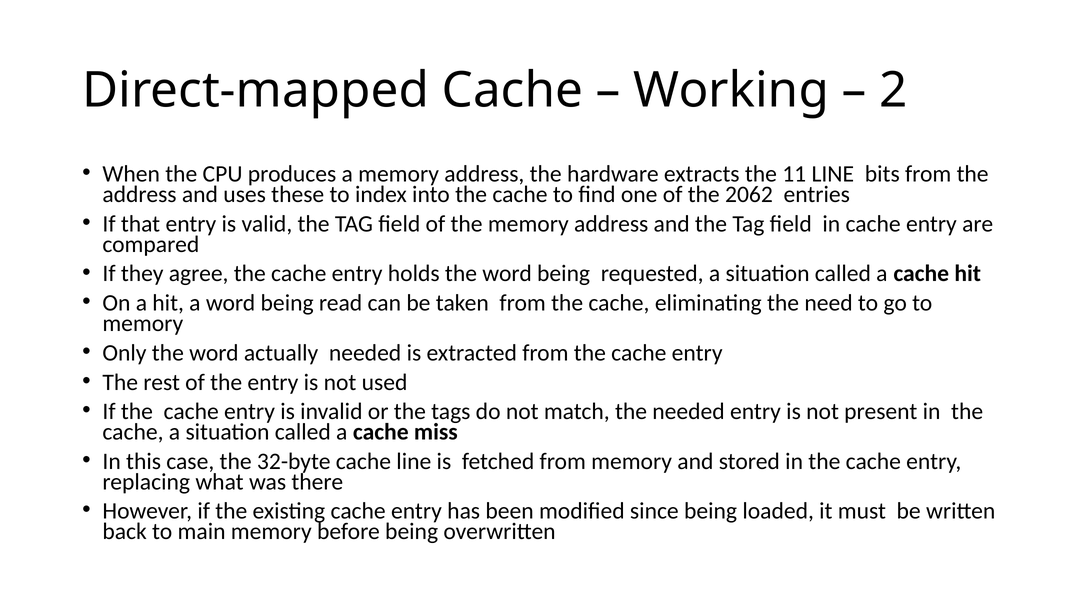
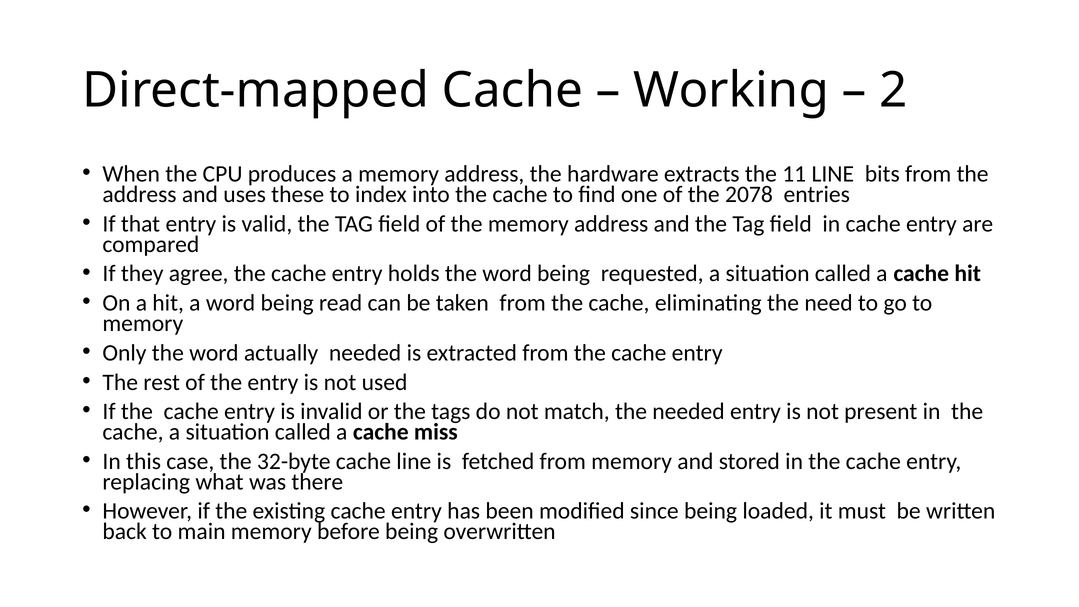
2062: 2062 -> 2078 (749, 195)
